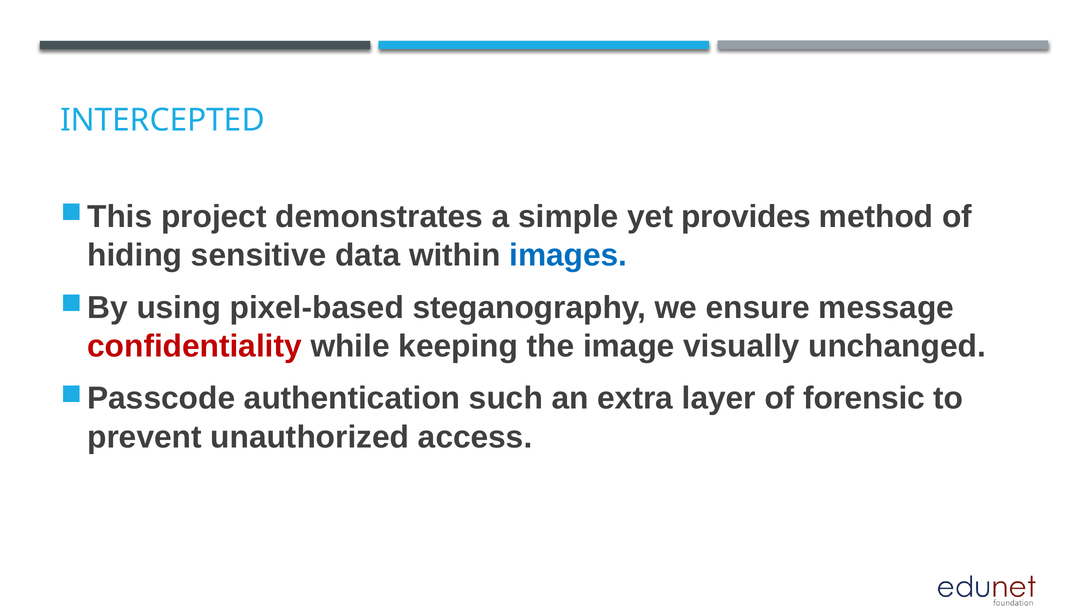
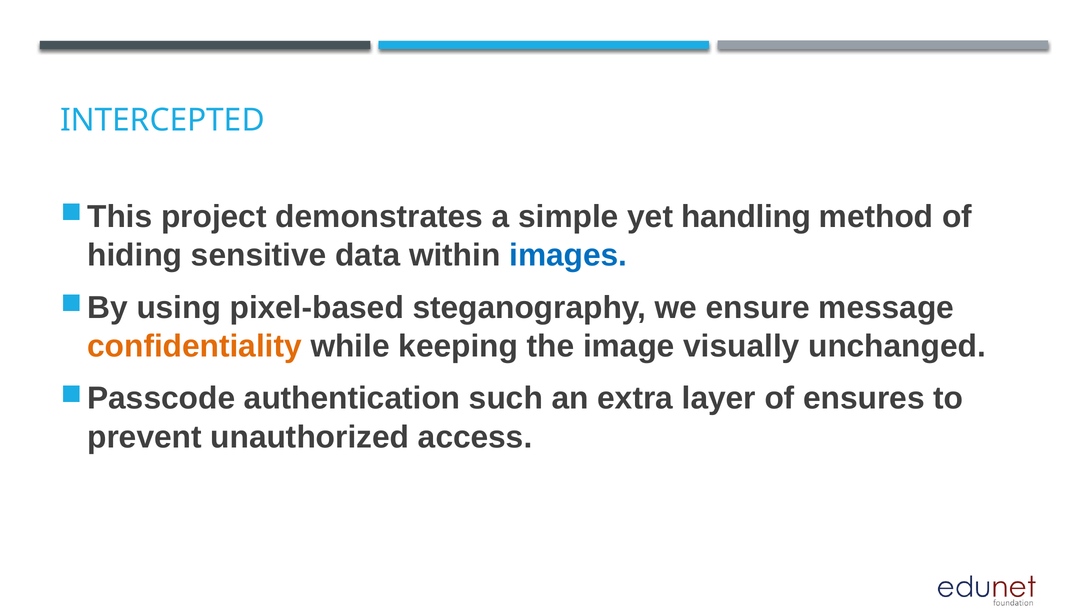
provides: provides -> handling (746, 217)
confidentiality colour: red -> orange (195, 346)
forensic: forensic -> ensures (864, 399)
